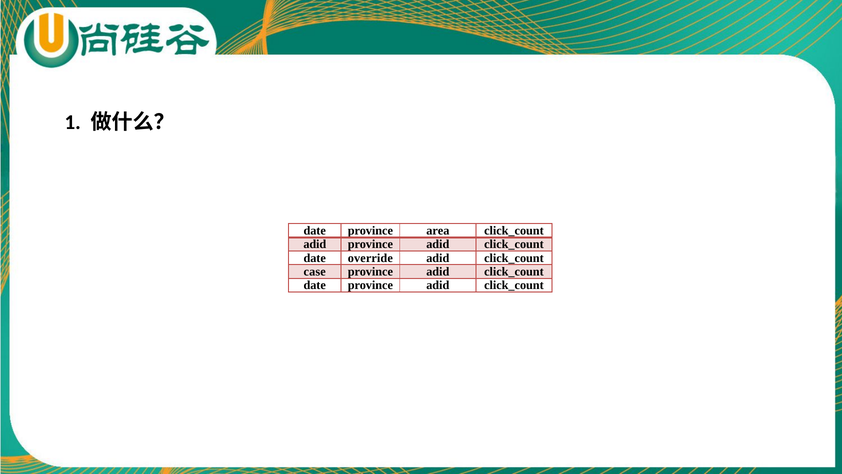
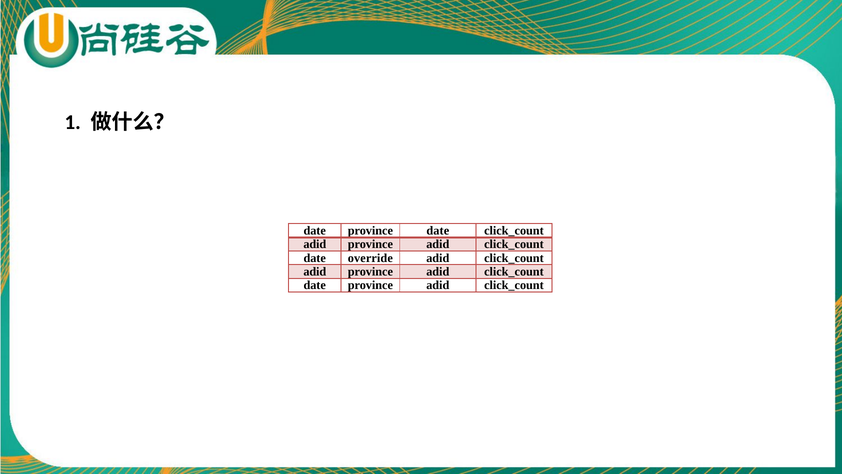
province area: area -> date (438, 230)
case: case -> adid (315, 271)
